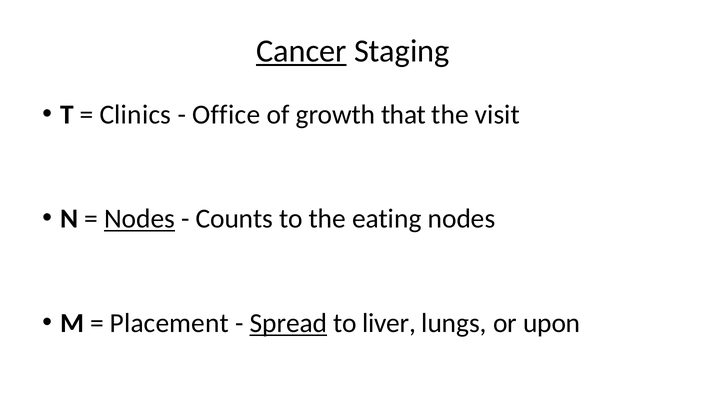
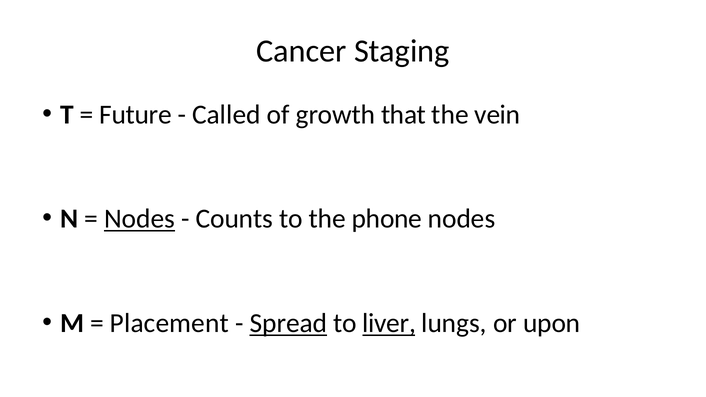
Cancer underline: present -> none (301, 51)
Clinics: Clinics -> Future (136, 115)
Office: Office -> Called (226, 115)
visit: visit -> vein (497, 115)
eating: eating -> phone (387, 219)
liver underline: none -> present (389, 323)
